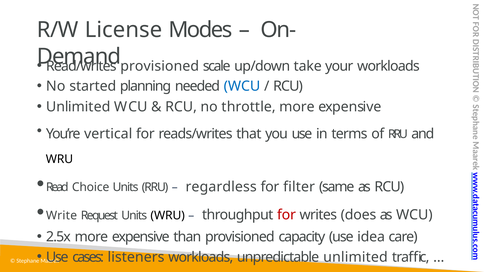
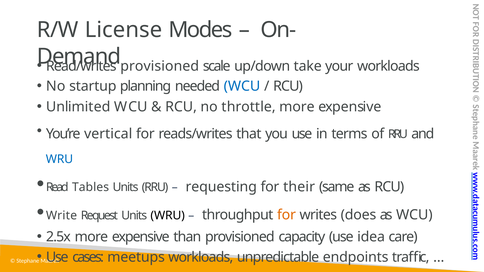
started: started -> startup (93, 86)
WRU colour: black -> blue (59, 159)
Choice: Choice -> Tables (91, 187)
regardless: regardless -> requesting (221, 187)
filter: filter -> their (299, 187)
for colour: red -> orange (286, 215)
listeners: listeners -> meetups (136, 257)
unpredictable unlimited: unlimited -> endpoints (356, 257)
